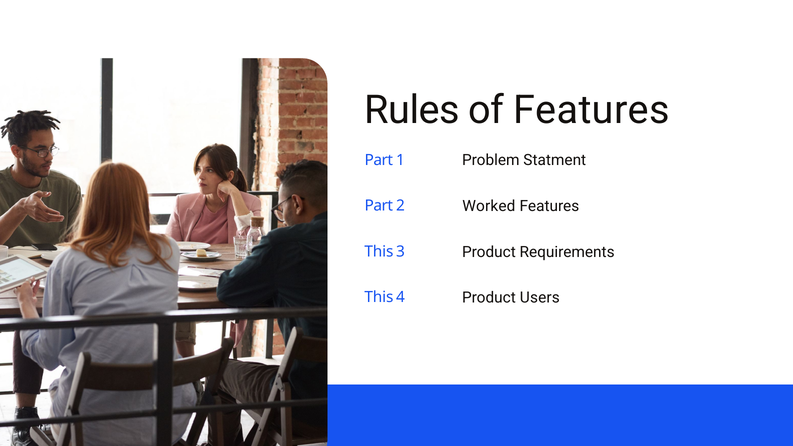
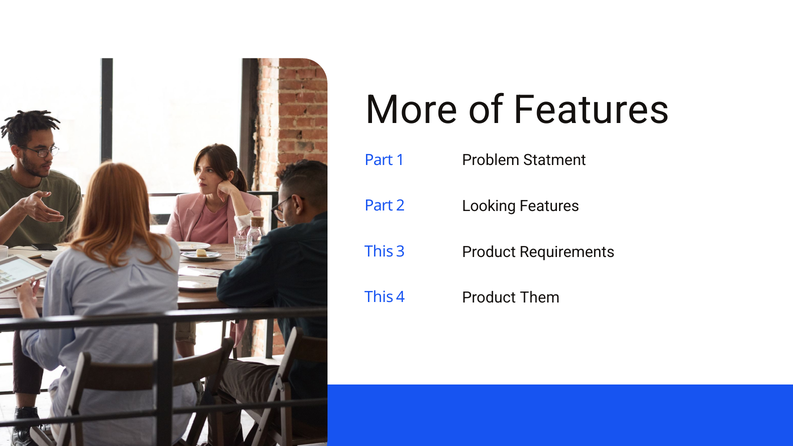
Rules: Rules -> More (412, 110)
Worked: Worked -> Looking (489, 206)
Users: Users -> Them (540, 298)
